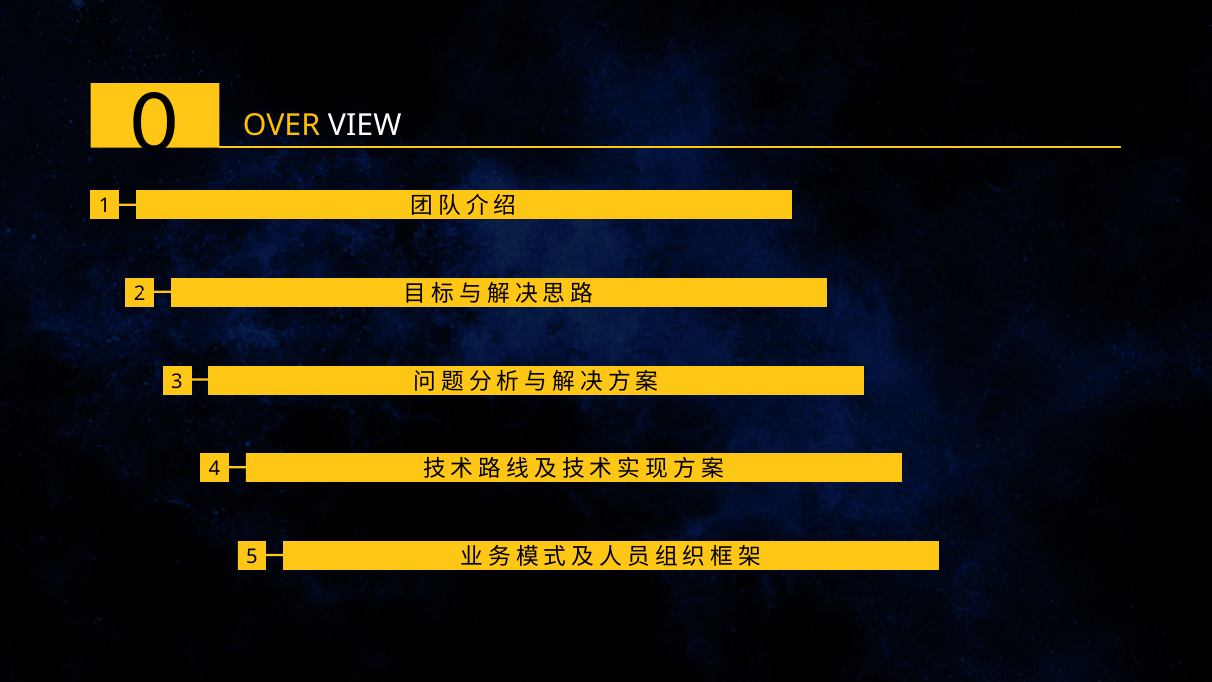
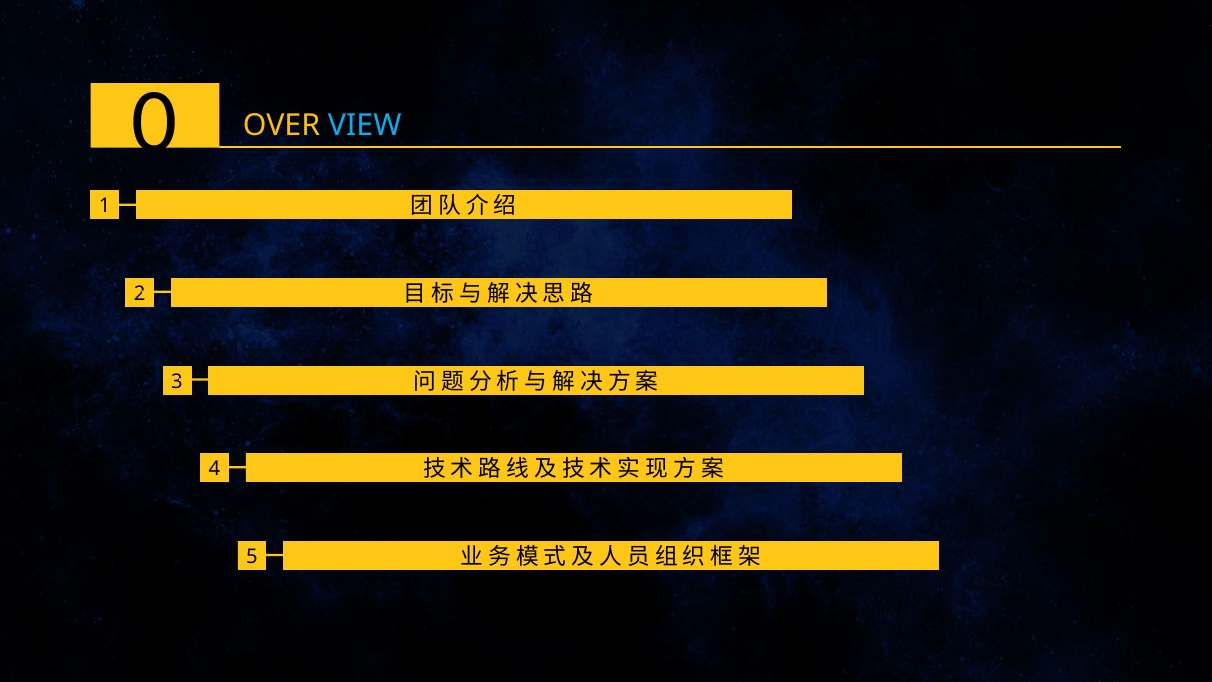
VIEW colour: white -> light blue (365, 125)
